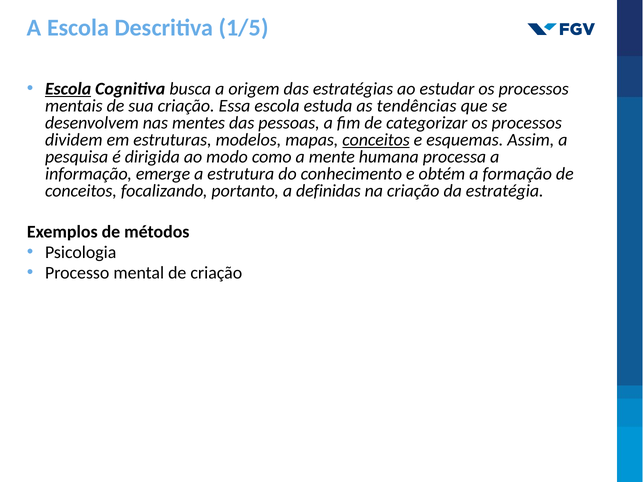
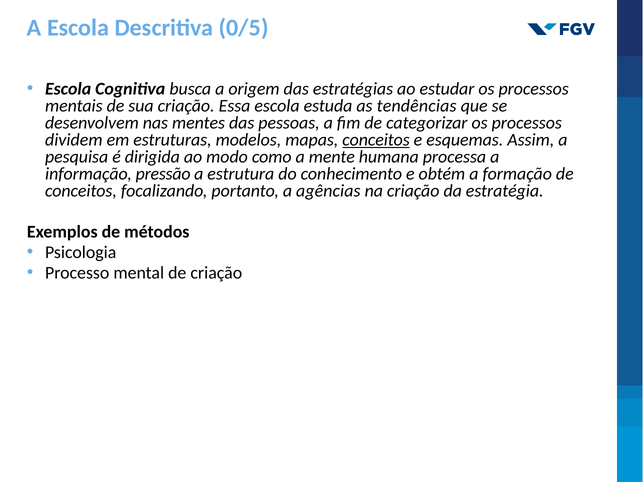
1/5: 1/5 -> 0/5 (244, 28)
Escola underline: present -> none (68, 89)
emerge: emerge -> pressão (163, 174)
definidas: definidas -> agências (328, 191)
